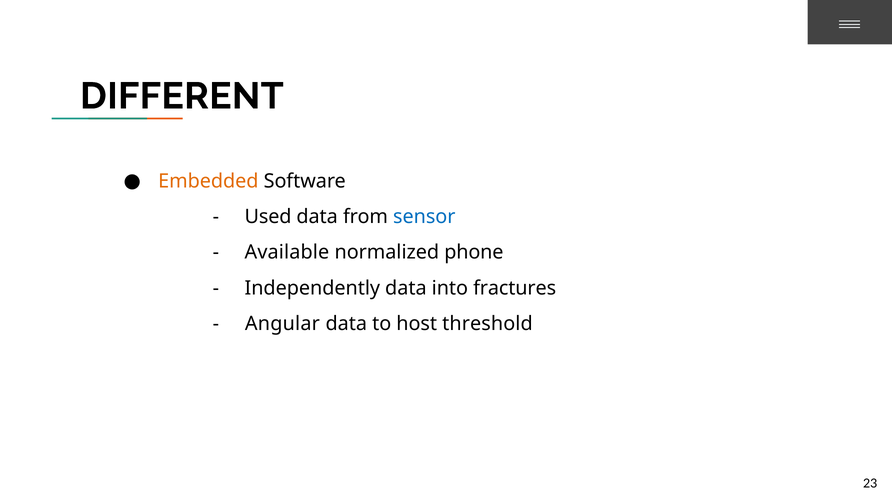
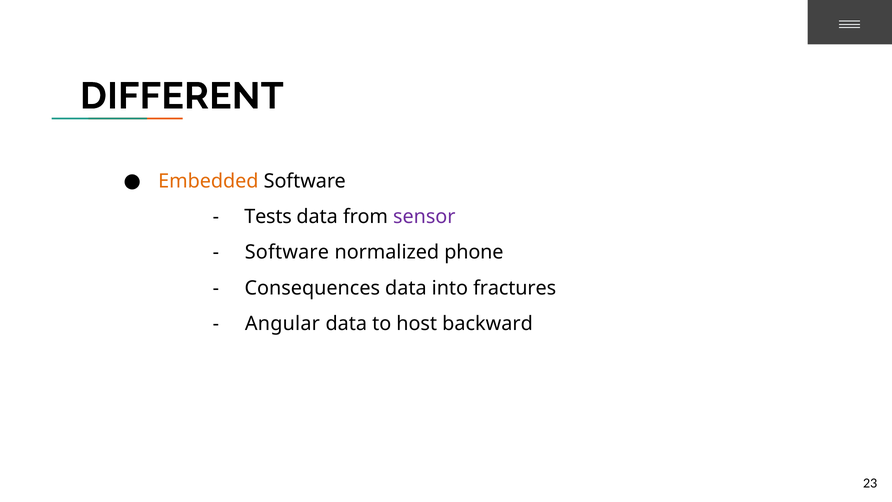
Used: Used -> Tests (268, 217)
sensor colour: blue -> purple (424, 217)
Available: Available -> Software (287, 252)
Independently: Independently -> Consequences (312, 288)
threshold: threshold -> backward (488, 324)
